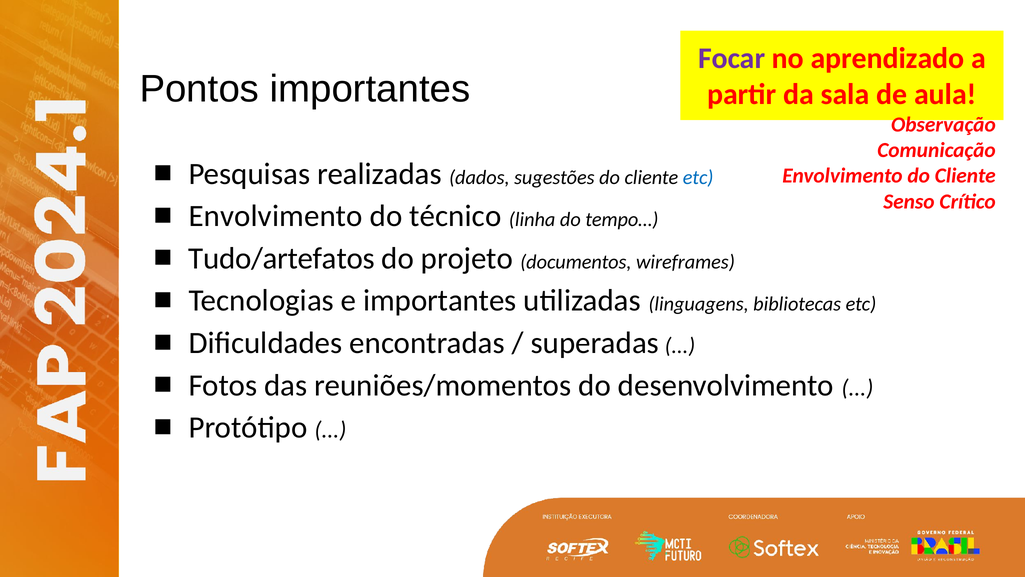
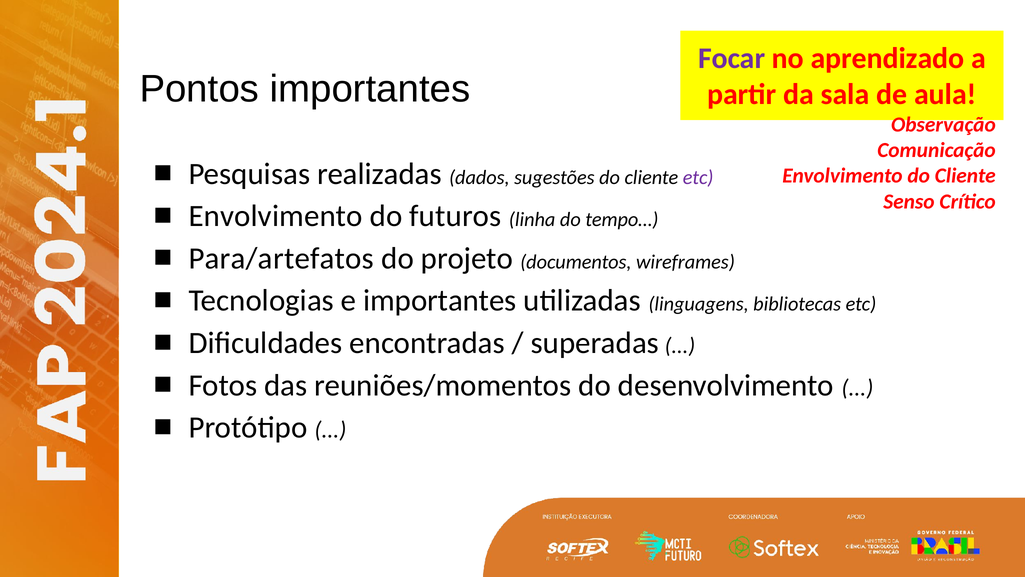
etc colour: blue -> purple (698, 177)
técnico: técnico -> futuros (455, 216)
Tudo/artefatos: Tudo/artefatos -> Para/artefatos (281, 258)
